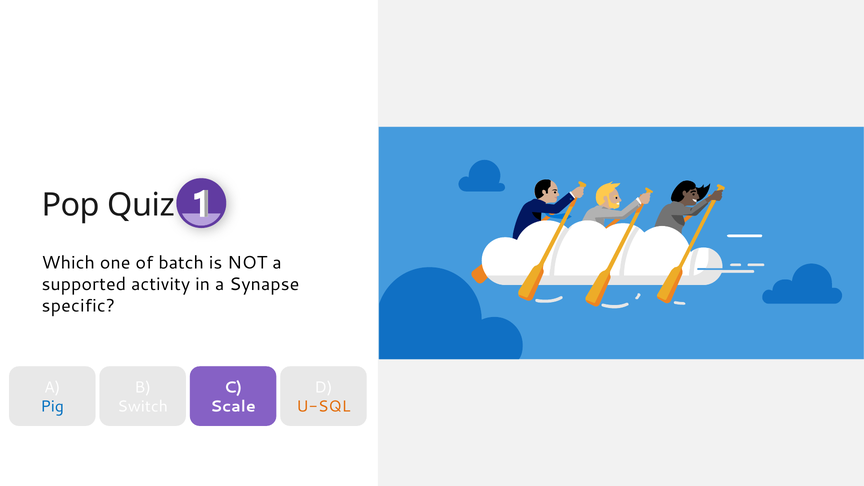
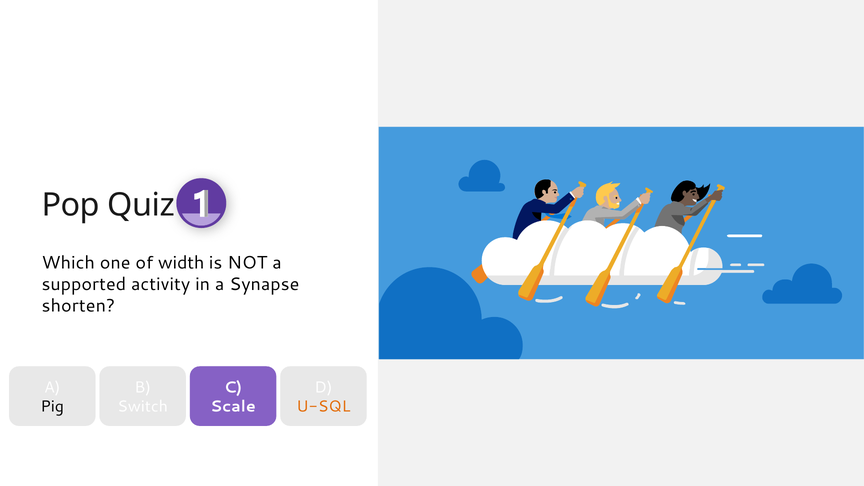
batch: batch -> width (181, 263)
specific: specific -> shorten (78, 306)
Pig colour: blue -> black (52, 407)
